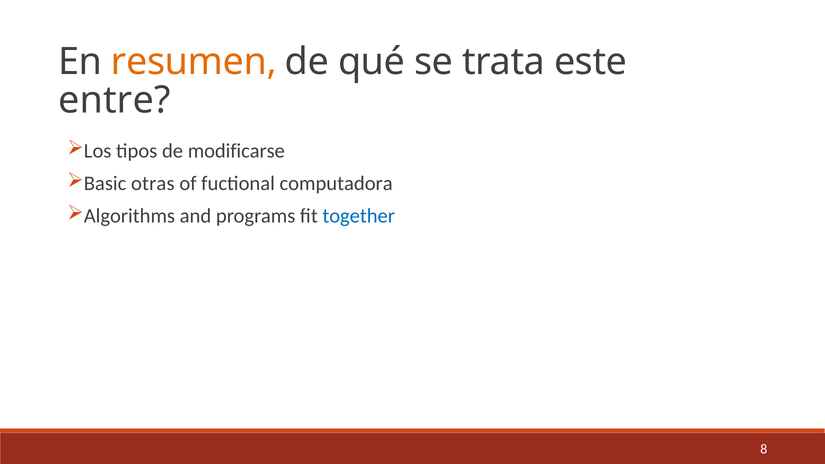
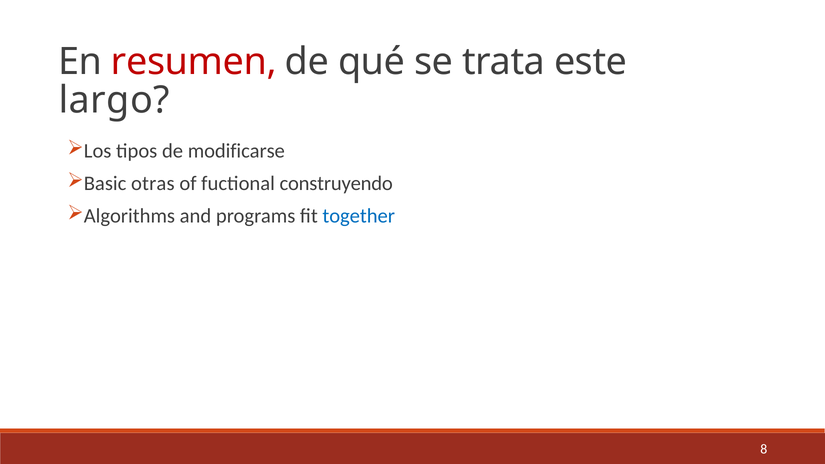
resumen colour: orange -> red (194, 62)
entre: entre -> largo (114, 100)
computadora: computadora -> construyendo (336, 184)
